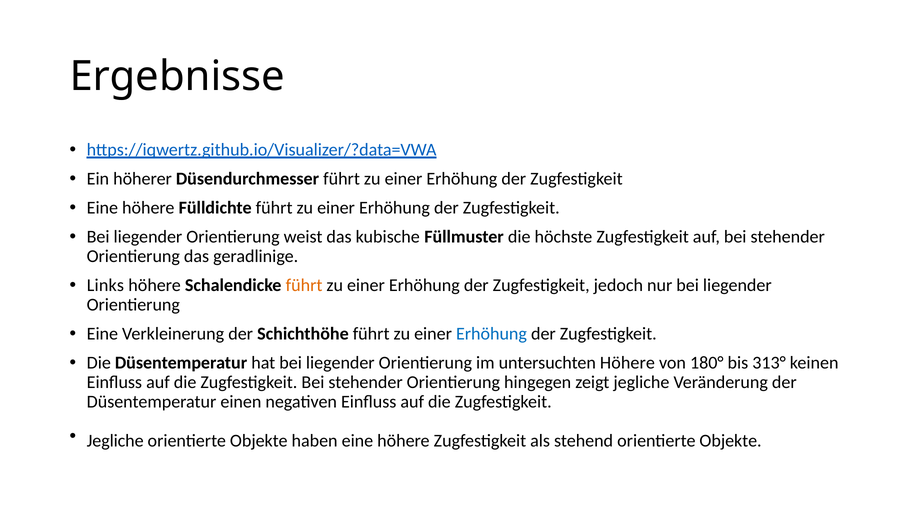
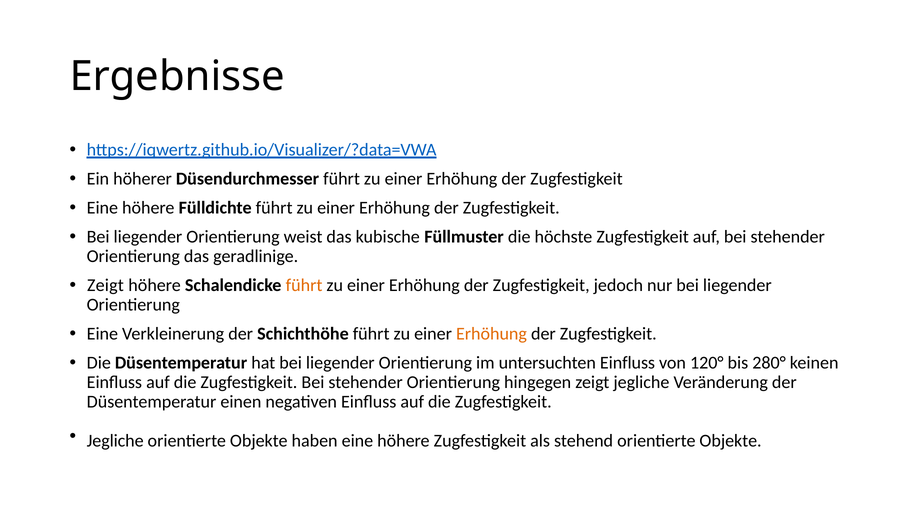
Links: Links -> Zeigt (105, 286)
Erhöhung colour: blue -> orange (491, 334)
untersuchten Höhere: Höhere -> Einfluss (628, 363)
180°: 180° -> 120° (707, 363)
313°: 313° -> 280° (769, 363)
